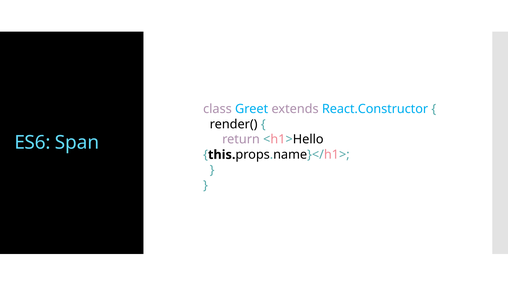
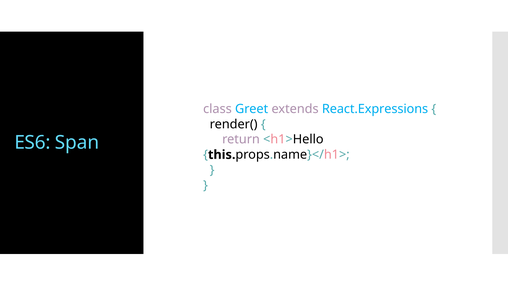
React.Constructor: React.Constructor -> React.Expressions (375, 109)
